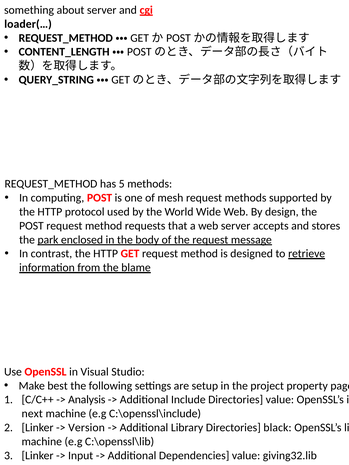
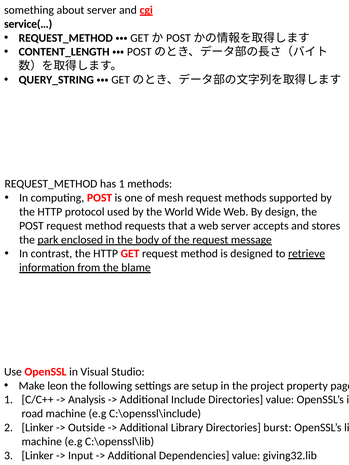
loader(…: loader(… -> service(… (28, 24)
has 5: 5 -> 1 (122, 184)
best: best -> leon (58, 386)
next: next -> road (32, 414)
Version: Version -> Outside (87, 428)
black: black -> burst (278, 428)
